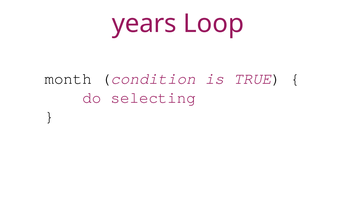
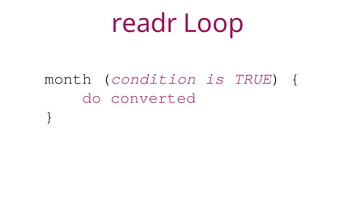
years: years -> readr (144, 24)
selecting: selecting -> converted (153, 98)
